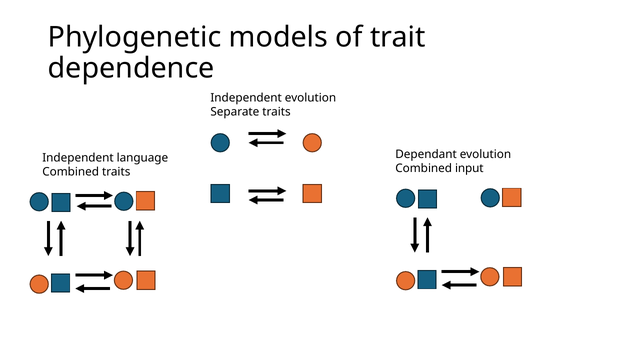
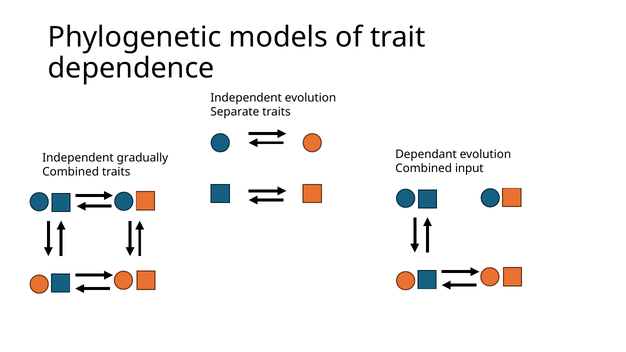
language: language -> gradually (142, 158)
